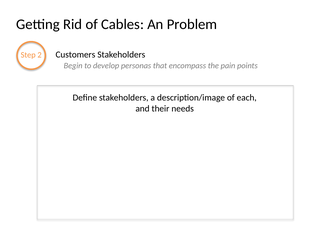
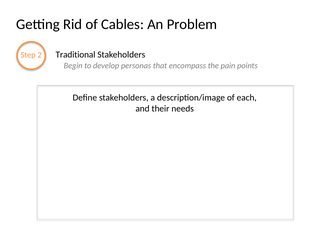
Customers: Customers -> Traditional (75, 55)
